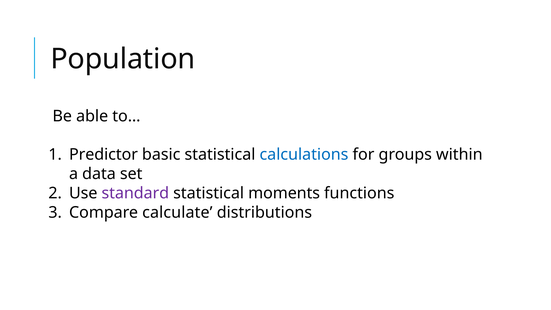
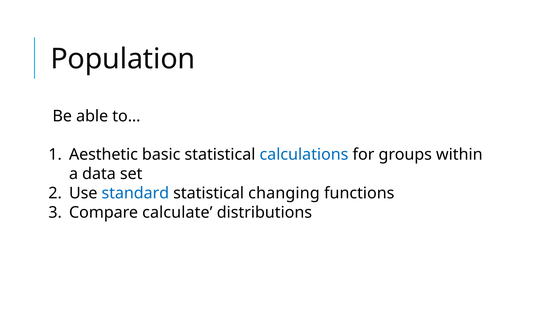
Predictor: Predictor -> Aesthetic (103, 155)
standard colour: purple -> blue (135, 193)
moments: moments -> changing (284, 193)
